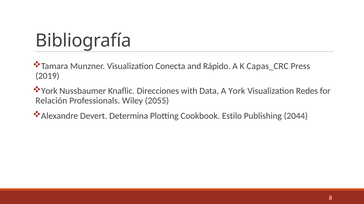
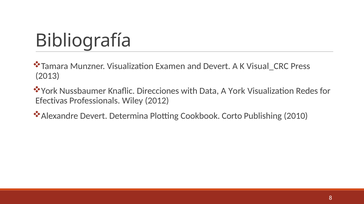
Conecta: Conecta -> Examen (170, 66)
and Rápido: Rápido -> Devert (217, 66)
Capas_CRC: Capas_CRC -> Visual_CRC (268, 66)
2019: 2019 -> 2013 (47, 76)
Relación: Relación -> Efectivas (51, 101)
2055: 2055 -> 2012 (157, 101)
Estilo: Estilo -> Corto (232, 116)
2044: 2044 -> 2010 (296, 116)
